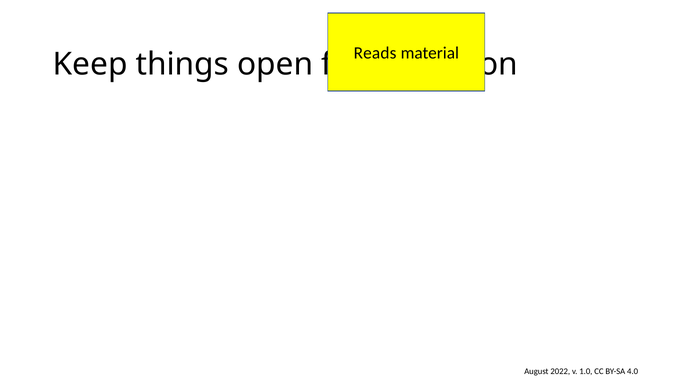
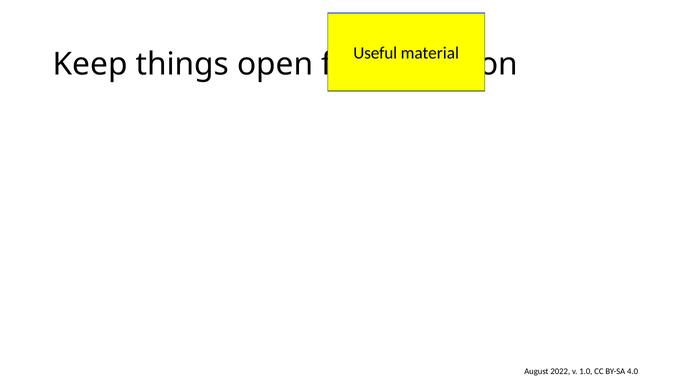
Reads: Reads -> Useful (375, 53)
